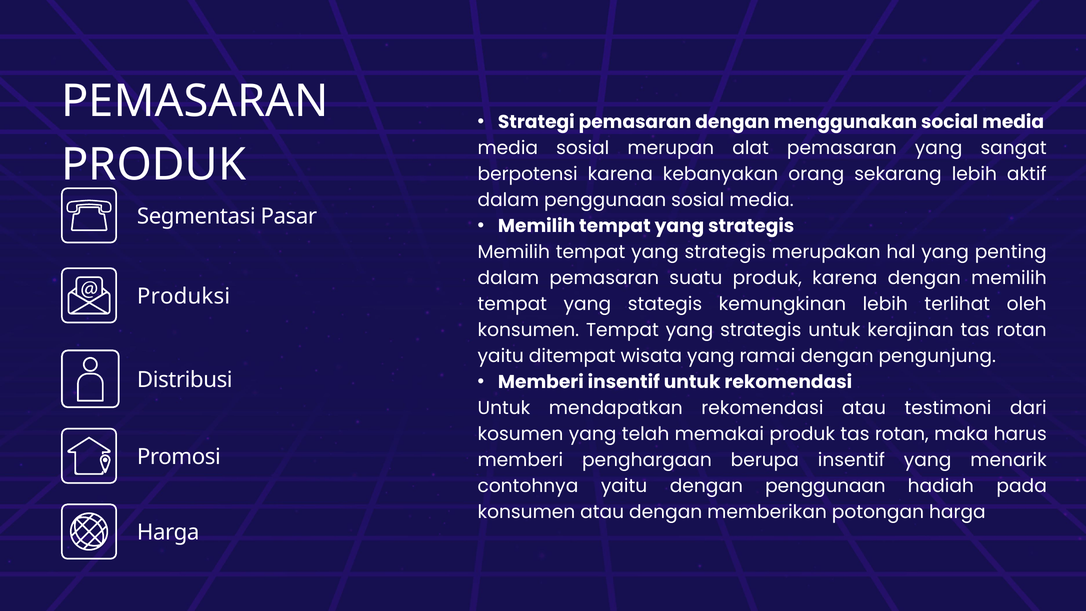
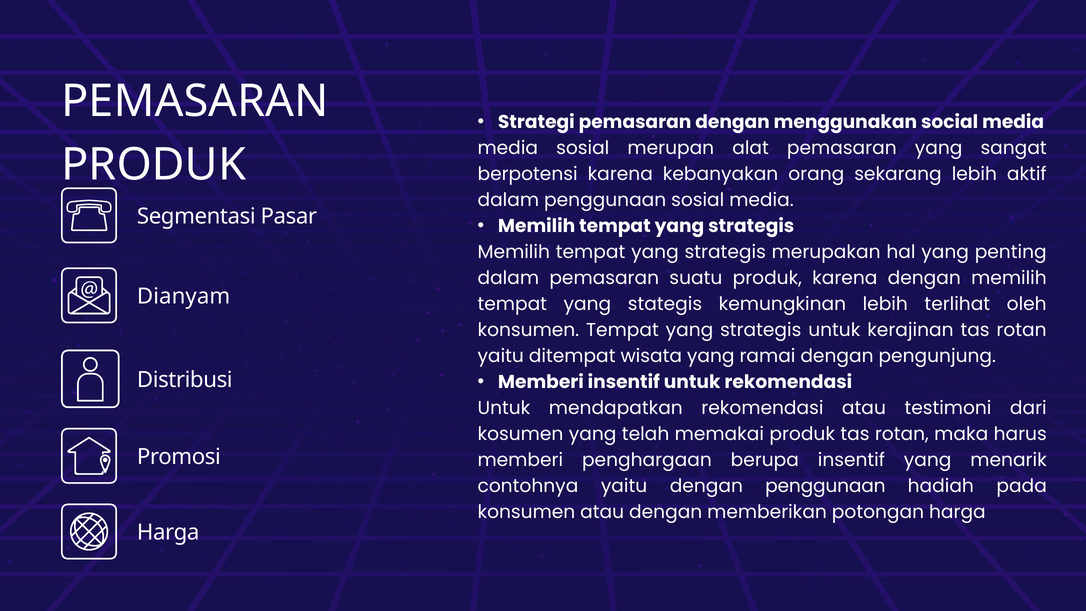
Produksi: Produksi -> Dianyam (184, 296)
